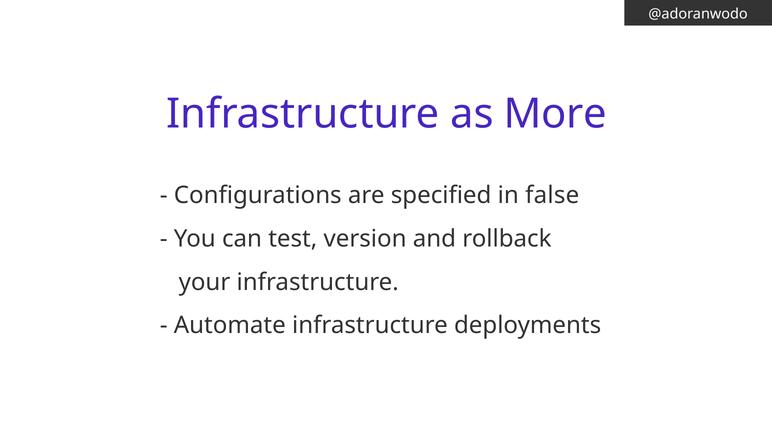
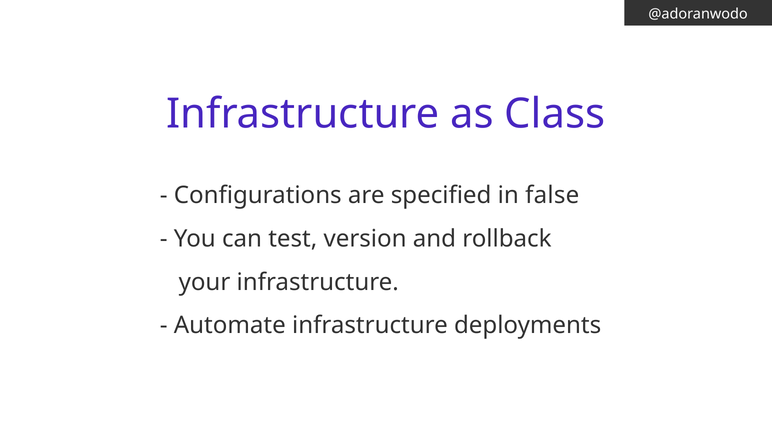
More: More -> Class (555, 114)
